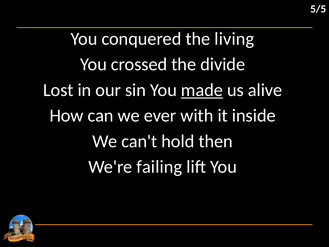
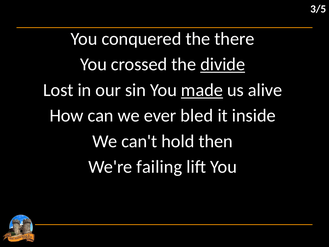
5/5: 5/5 -> 3/5 (318, 9)
living: living -> there (234, 39)
divide underline: none -> present (223, 64)
with: with -> bled (197, 116)
